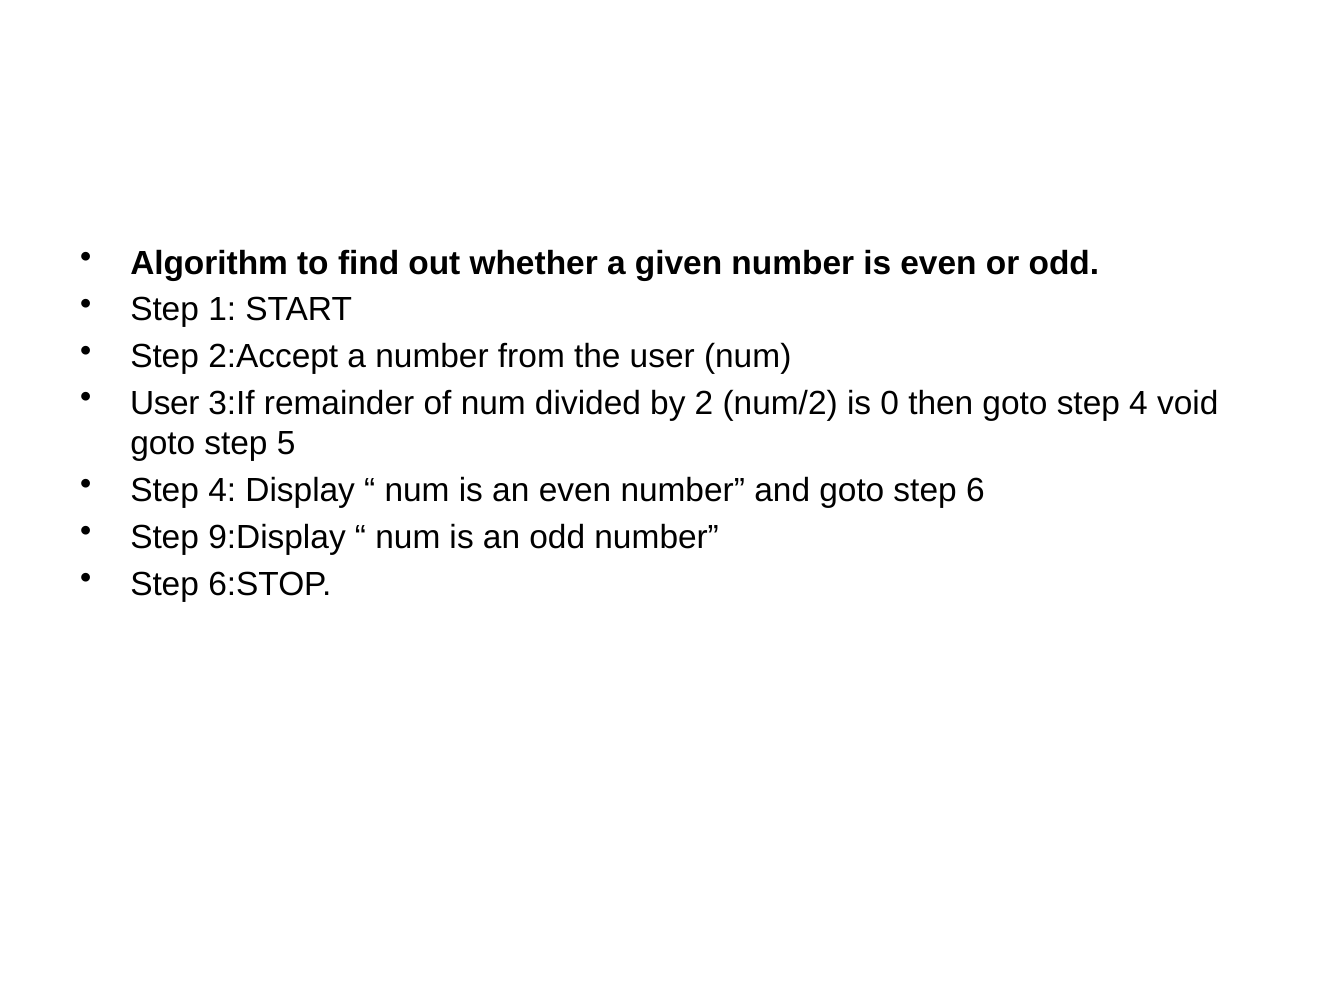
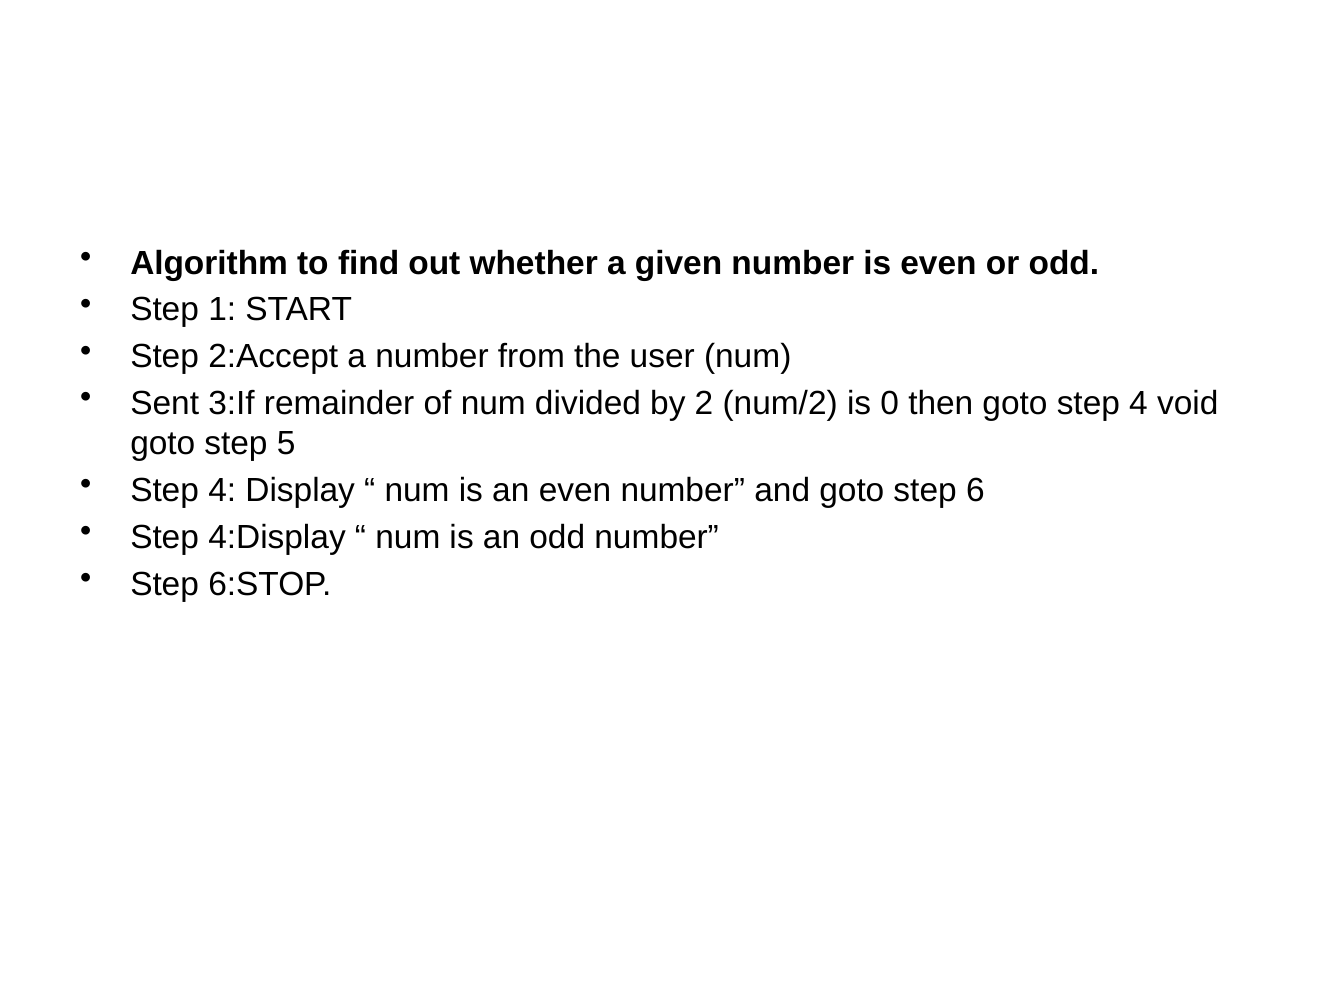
User: User -> Sent (165, 404)
9:Display: 9:Display -> 4:Display (277, 537)
